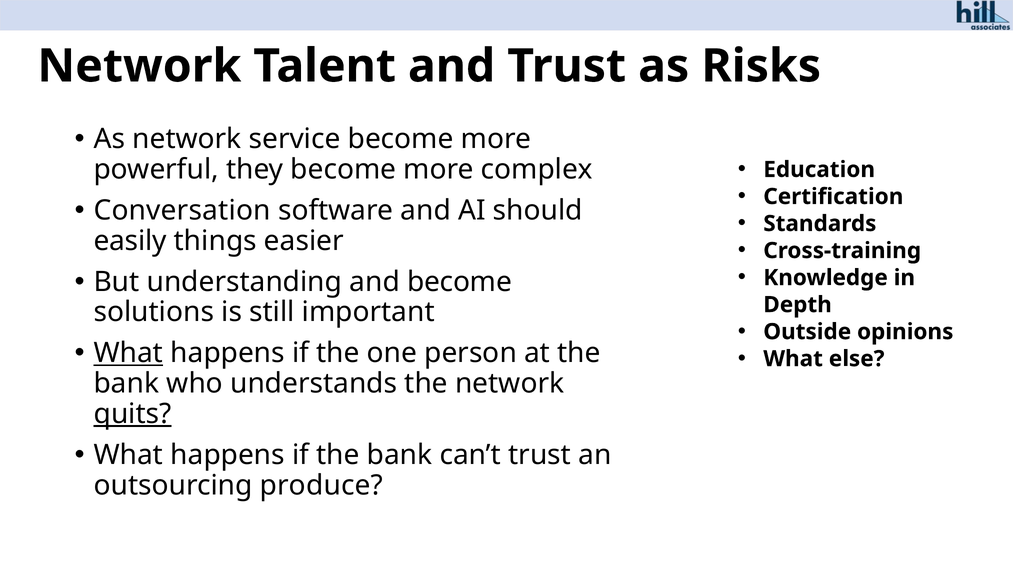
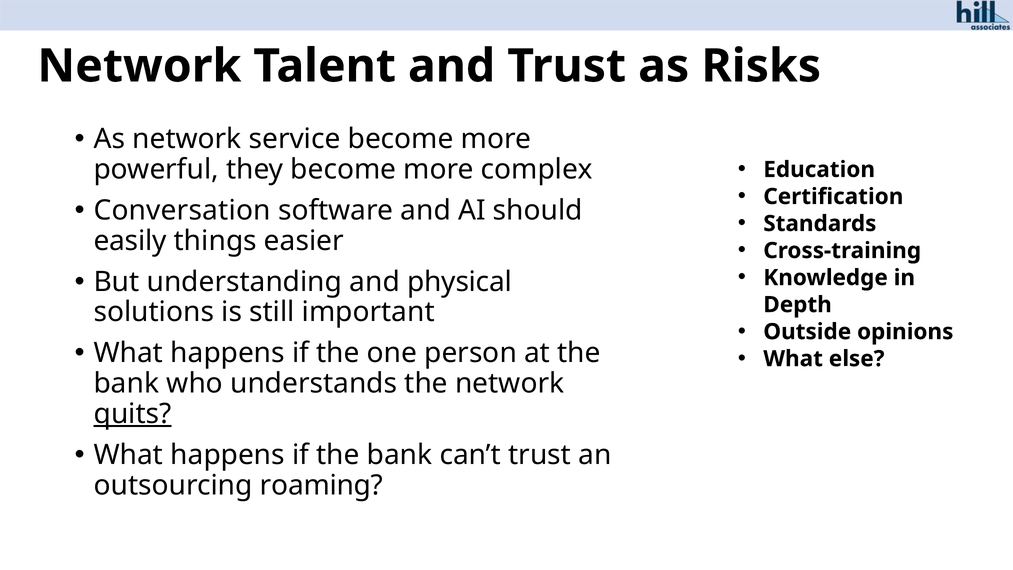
and become: become -> physical (460, 282)
What underline: present -> none (128, 353)
produce: produce -> roaming (321, 485)
